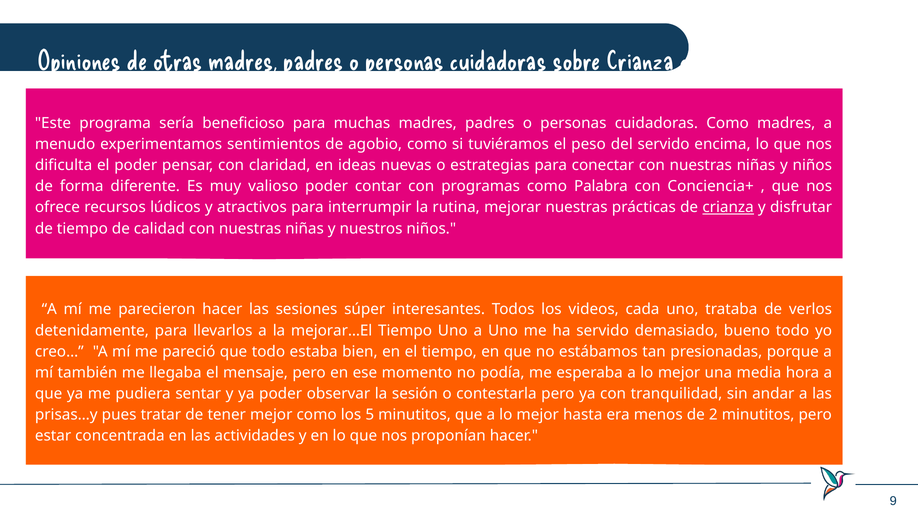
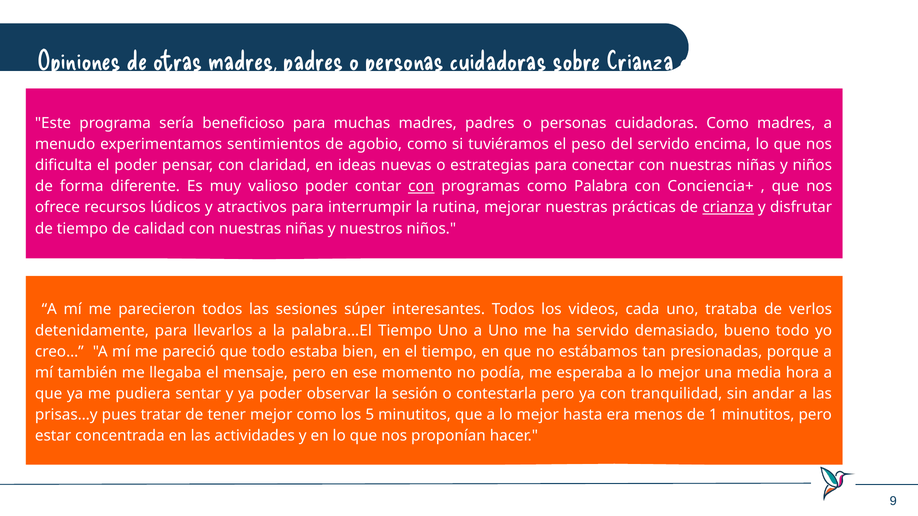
con underline: none -> present (421, 187)
parecieron hacer: hacer -> todos (222, 310)
mejorar…El: mejorar…El -> palabra…El (332, 331)
2: 2 -> 1 (713, 415)
